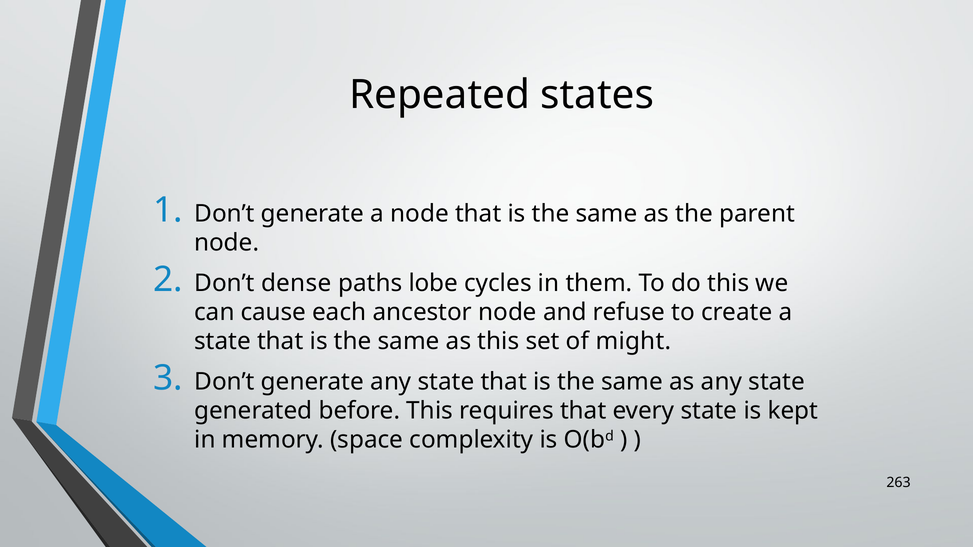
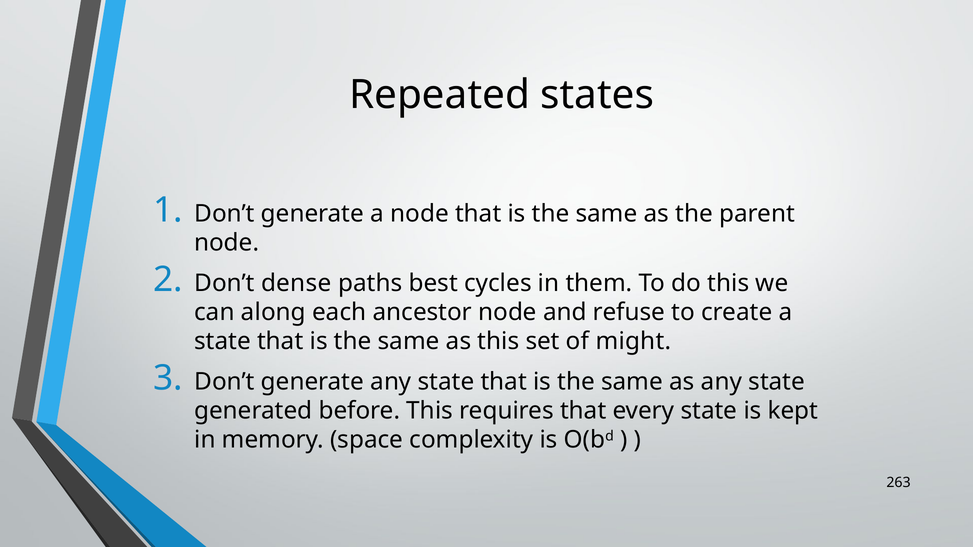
lobe: lobe -> best (433, 283)
cause: cause -> along (273, 312)
